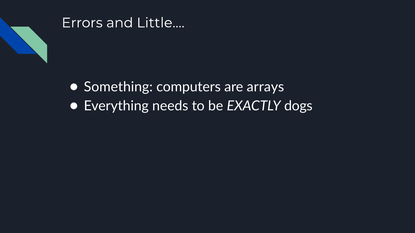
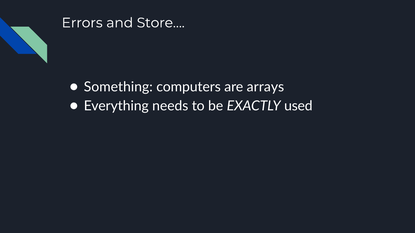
Little…: Little… -> Store… (161, 23)
dogs: dogs -> used (298, 106)
